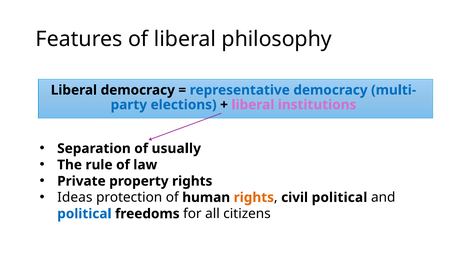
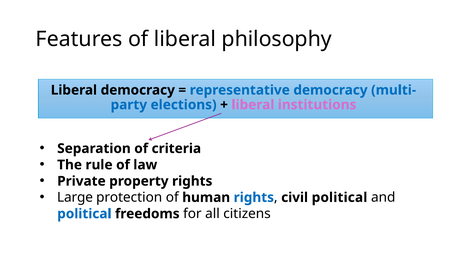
usually: usually -> criteria (176, 149)
Ideas: Ideas -> Large (75, 198)
rights colour: orange -> blue (254, 198)
